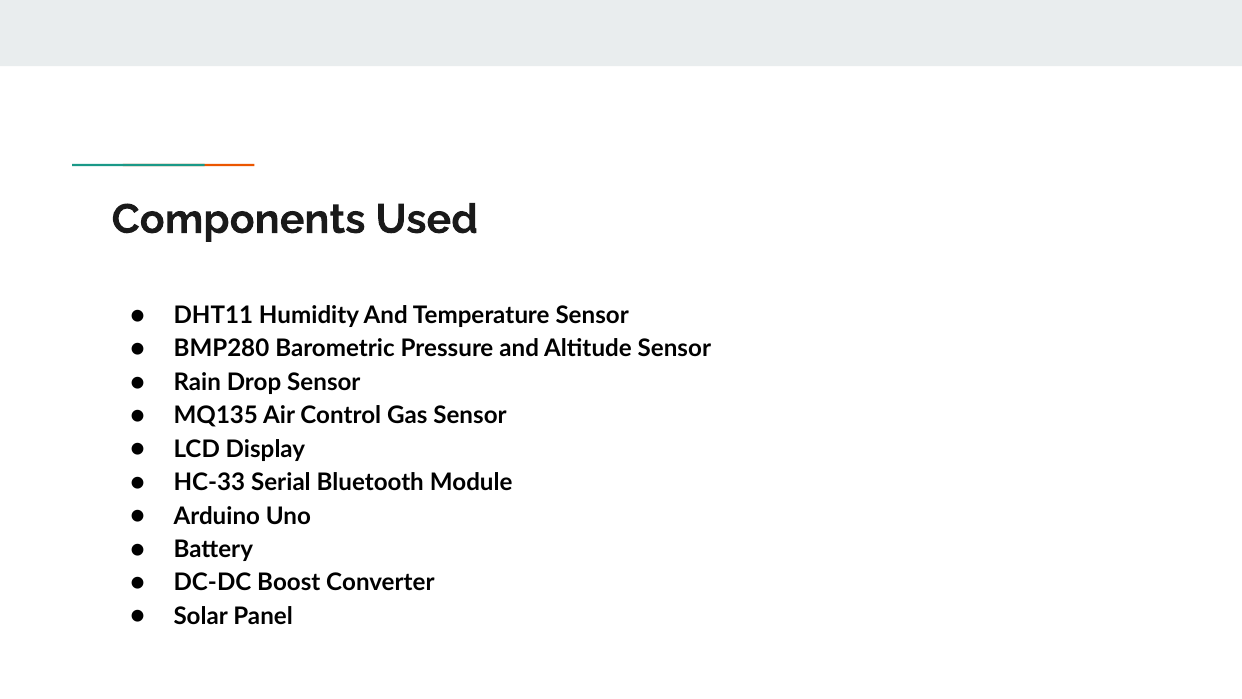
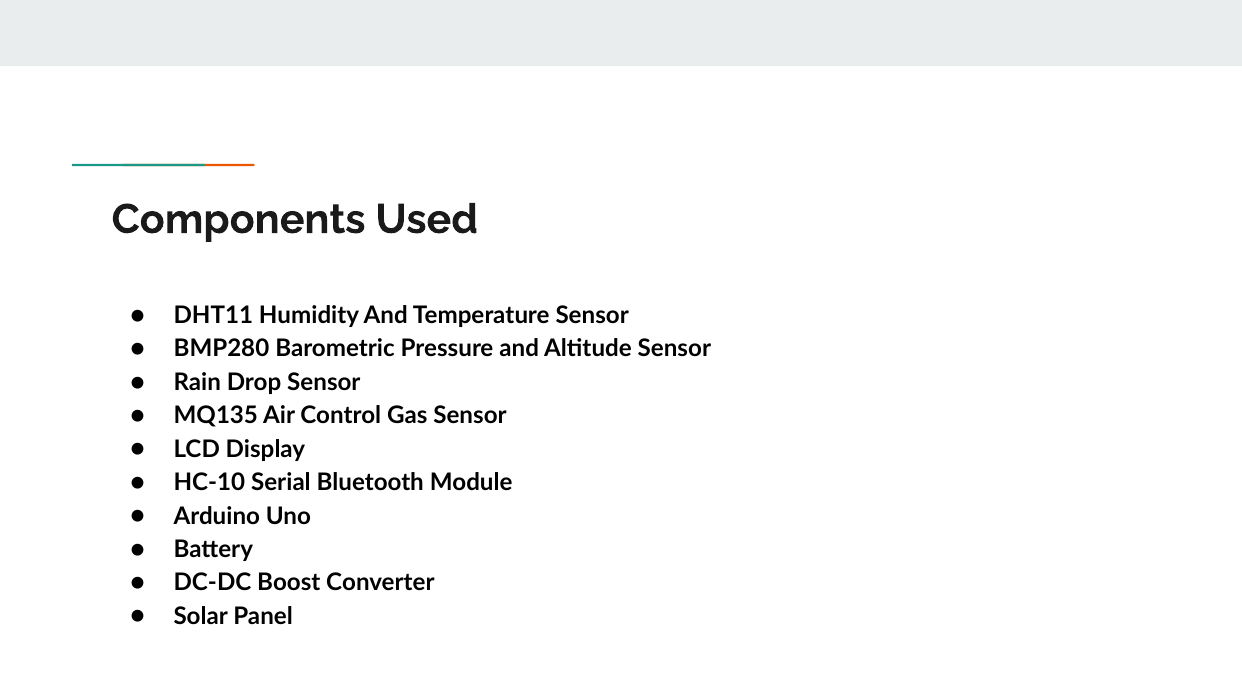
HC-33: HC-33 -> HC-10 (209, 482)
